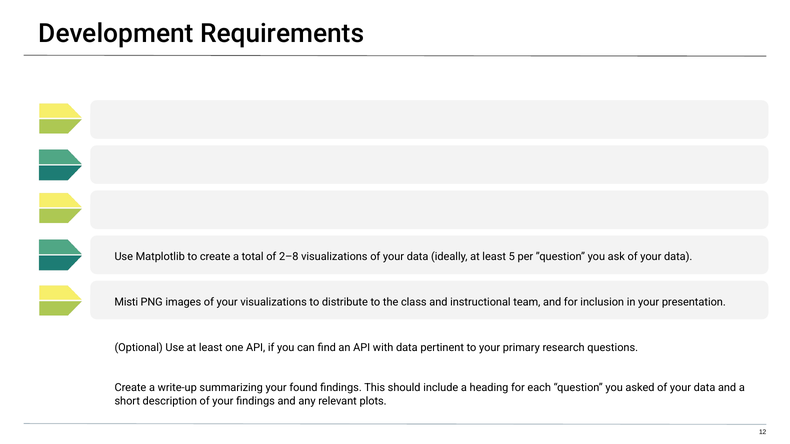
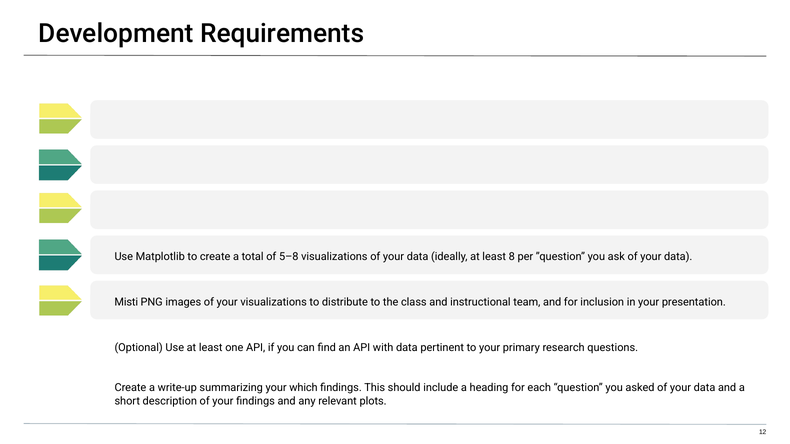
2–8: 2–8 -> 5–8 (289, 257)
5: 5 -> 8 (512, 257)
found: found -> which (303, 388)
